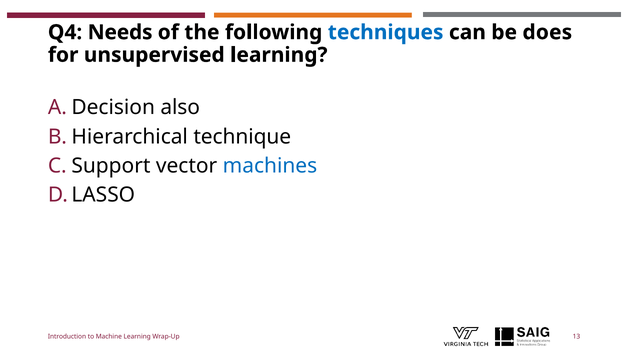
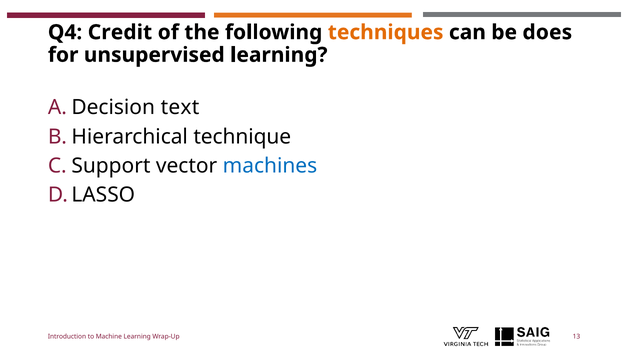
Needs: Needs -> Credit (120, 32)
techniques colour: blue -> orange (386, 32)
also: also -> text (180, 108)
